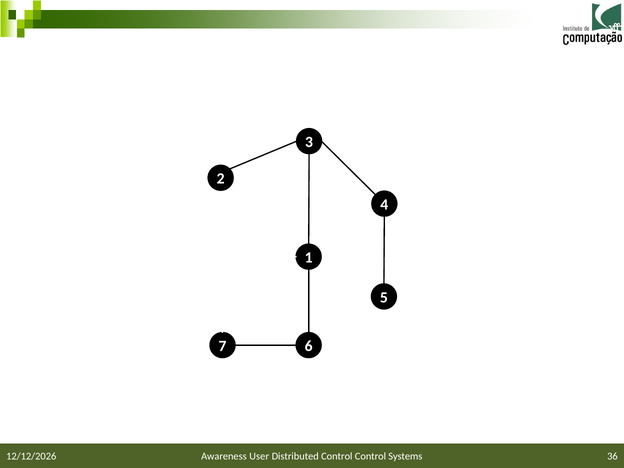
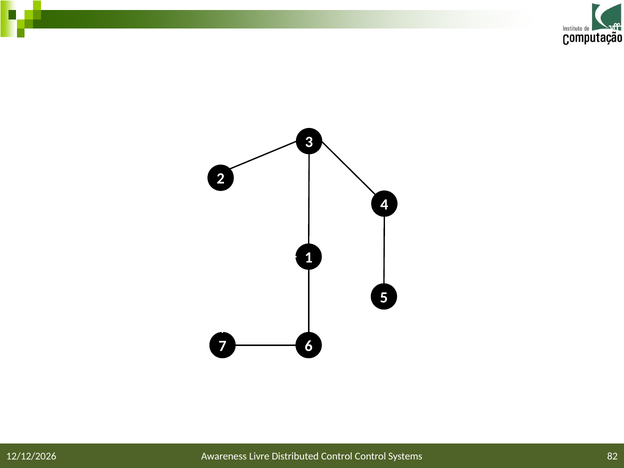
User: User -> Livre (259, 456)
36: 36 -> 82 (612, 456)
